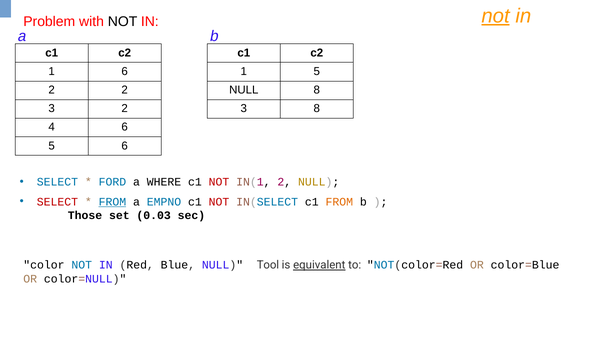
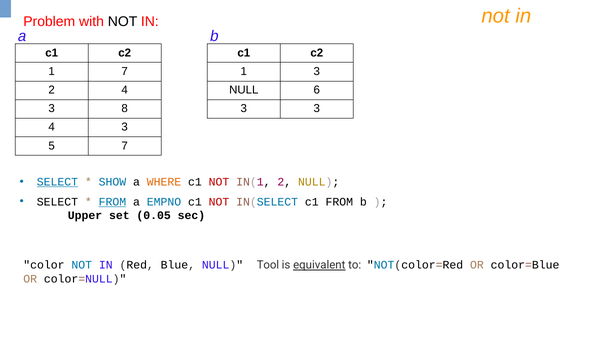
not underline: present -> none (496, 16)
1 6: 6 -> 7 (125, 71)
1 5: 5 -> 3 (317, 71)
2 2: 2 -> 4 (125, 90)
NULL 8: 8 -> 6 (317, 90)
3 2: 2 -> 8 (125, 108)
3 8: 8 -> 3 (317, 108)
6: 6 -> 3 (125, 127)
5 6: 6 -> 7 (125, 146)
SELECT underline: none -> present (57, 182)
FORD: FORD -> SHOW (112, 182)
WHERE colour: black -> orange (164, 182)
SELECT colour: red -> black (57, 202)
FROM colour: orange -> black (339, 202)
Those: Those -> Upper (85, 215)
0.03: 0.03 -> 0.05 (154, 215)
